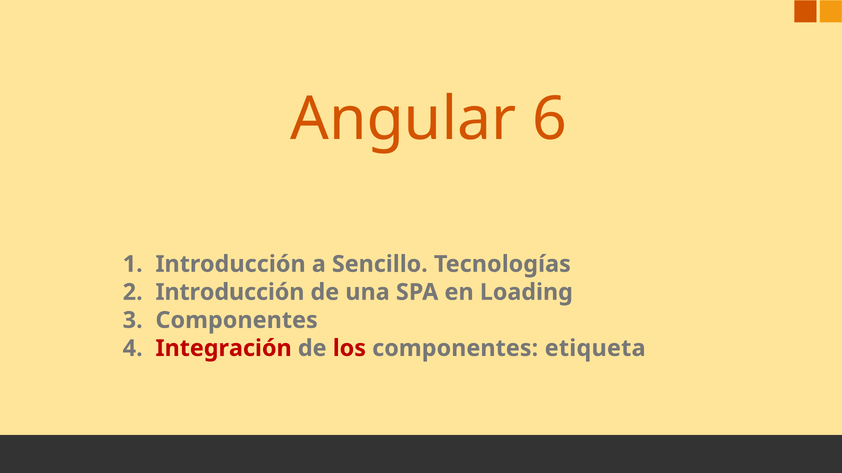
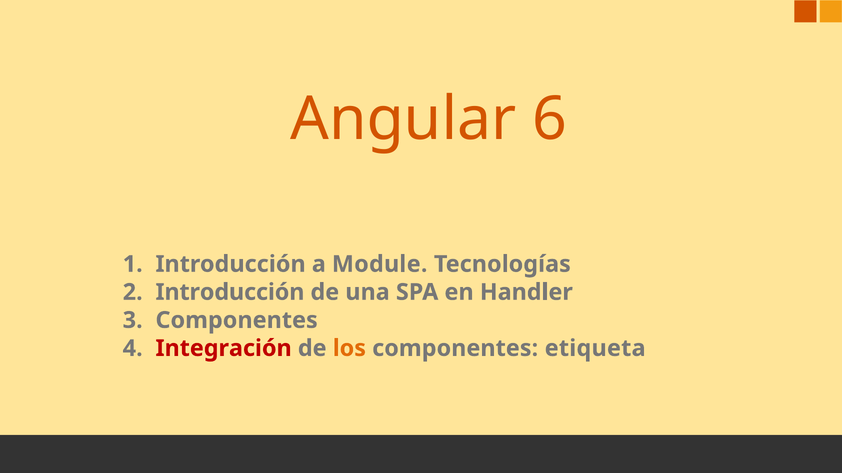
Sencillo: Sencillo -> Module (380, 264)
Loading: Loading -> Handler (526, 293)
los colour: red -> orange (349, 349)
